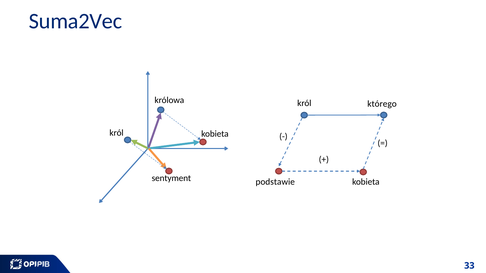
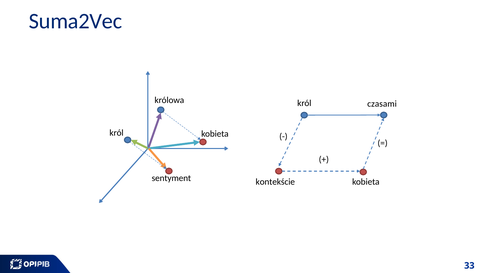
którego: którego -> czasami (382, 104)
podstawie: podstawie -> kontekście (275, 182)
